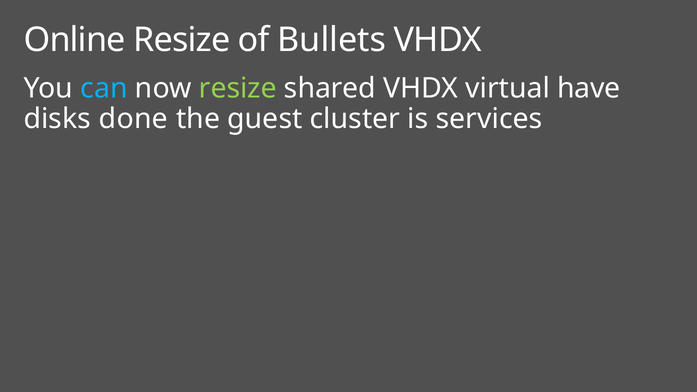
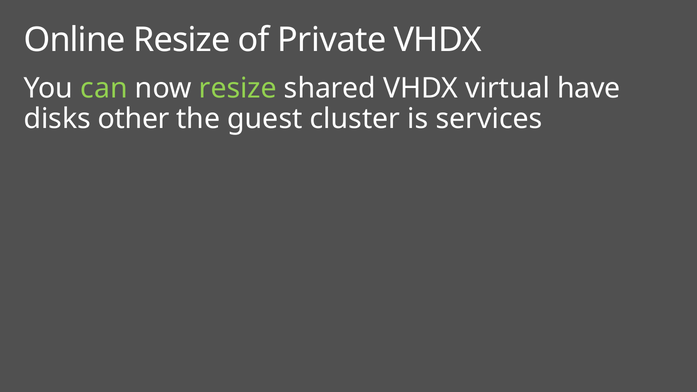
Bullets: Bullets -> Private (332, 40)
can colour: light blue -> light green (104, 88)
done: done -> other (134, 119)
